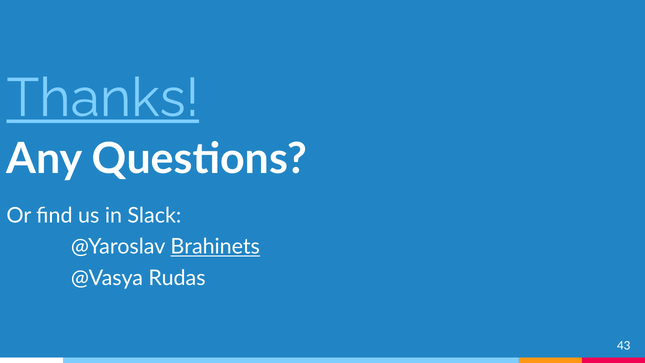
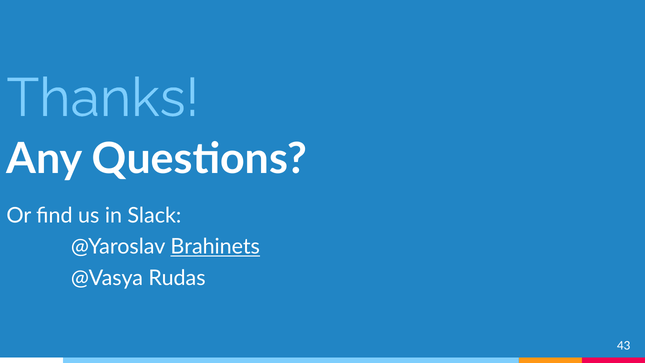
Thanks underline: present -> none (103, 98)
